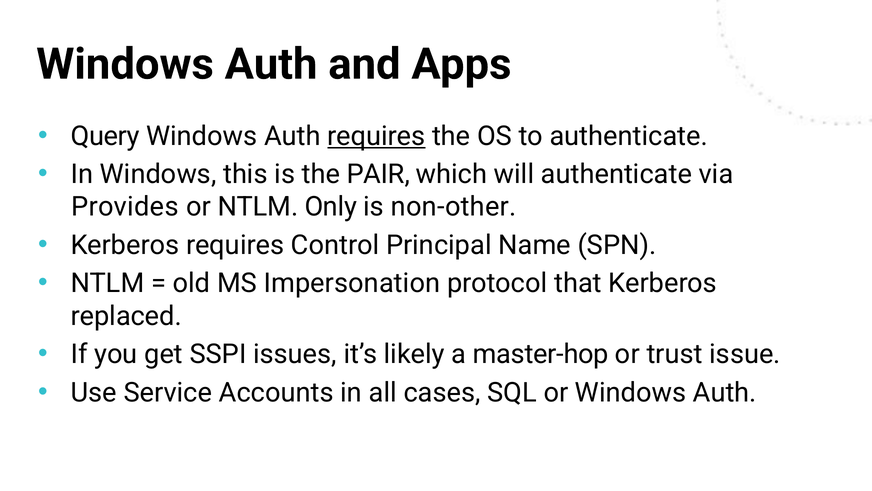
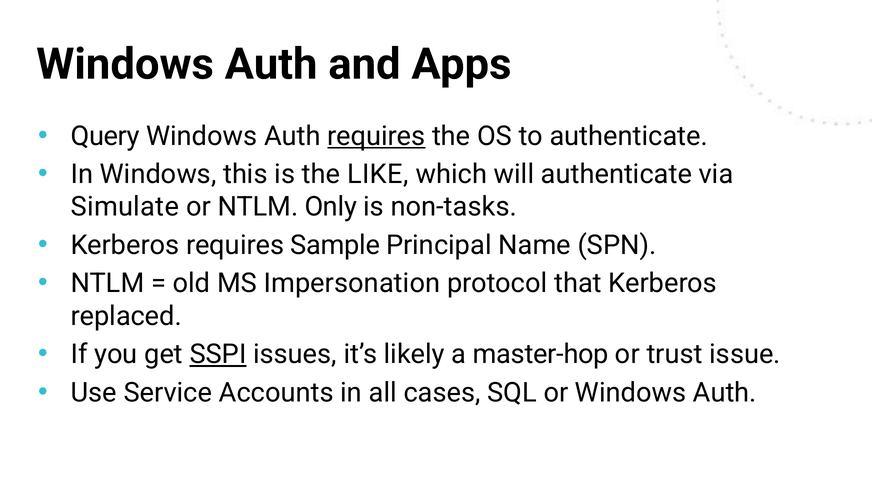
PAIR: PAIR -> LIKE (378, 174)
Provides: Provides -> Simulate (125, 207)
non-other: non-other -> non-tasks (454, 207)
Control: Control -> Sample (335, 245)
SSPI underline: none -> present (218, 354)
